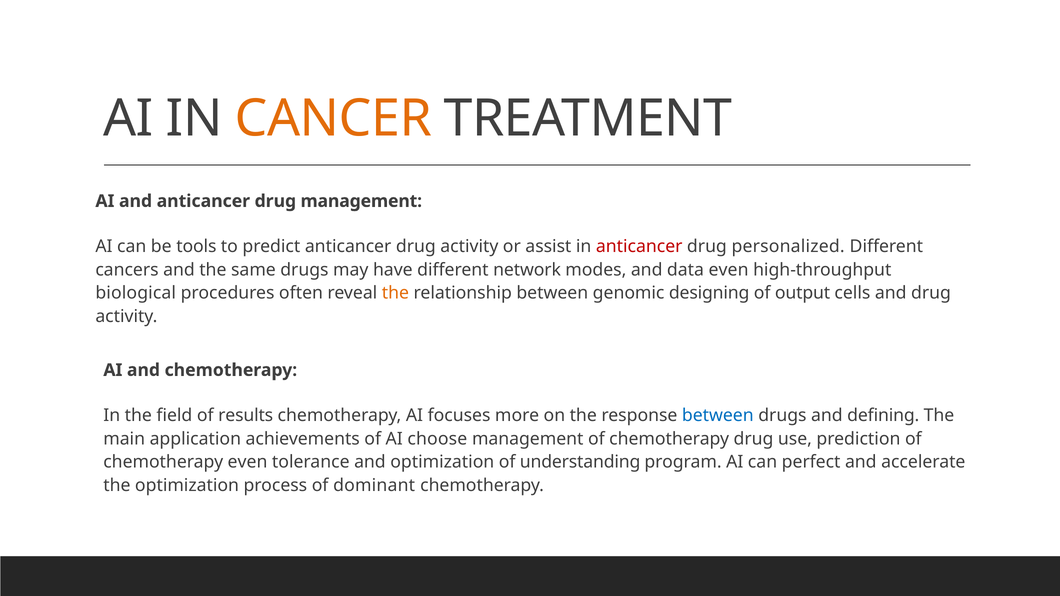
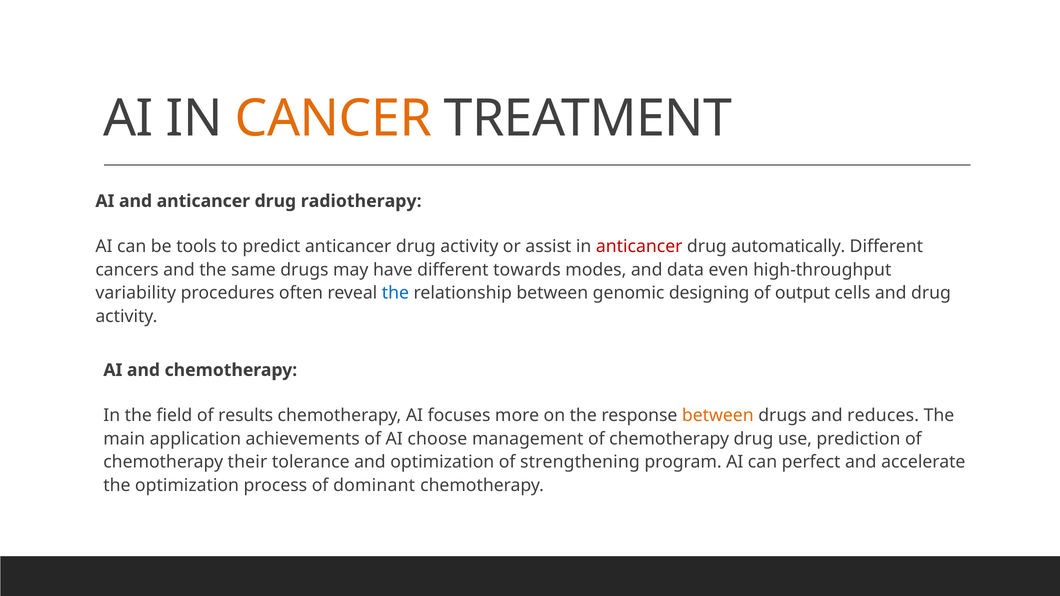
drug management: management -> radiotherapy (361, 201)
personalized: personalized -> automatically (788, 247)
network: network -> towards (527, 270)
biological: biological -> variability (136, 293)
the colour: orange -> blue (395, 293)
between colour: blue -> orange (718, 416)
defining: defining -> reduces (883, 416)
chemotherapy even: even -> their (247, 462)
understanding: understanding -> strengthening (580, 462)
